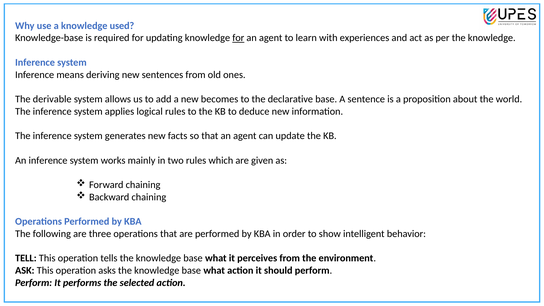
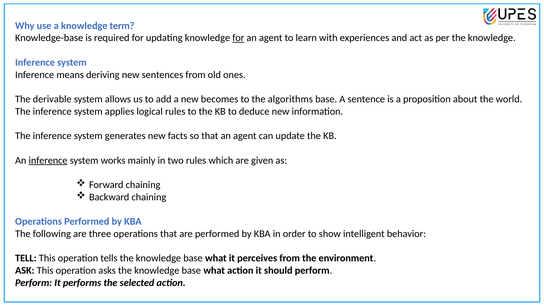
used: used -> term (122, 26)
declarative: declarative -> algorithms (290, 99)
inference underline: none -> present (48, 160)
